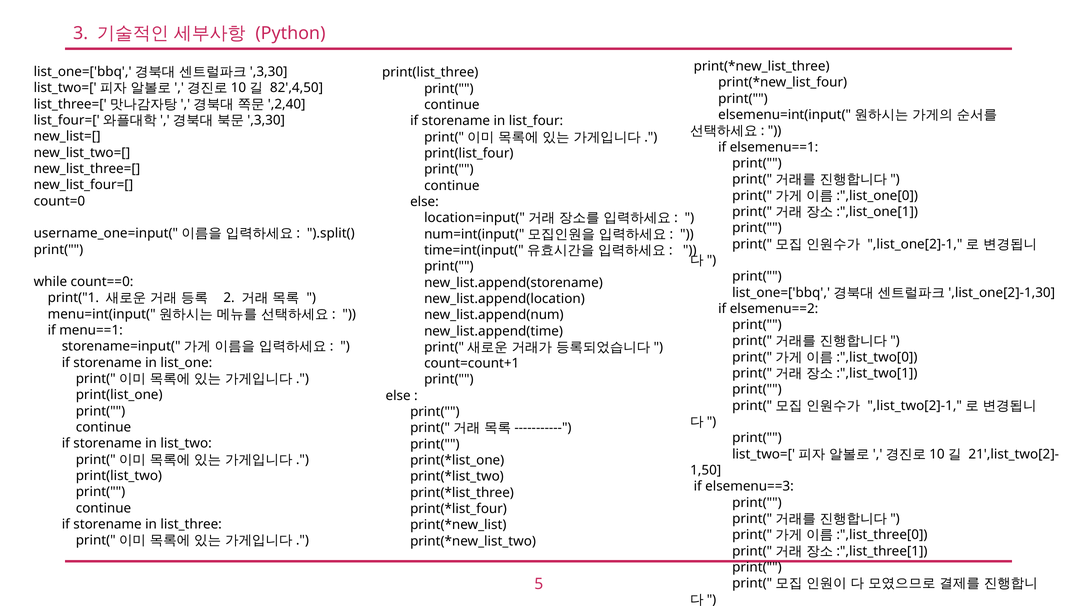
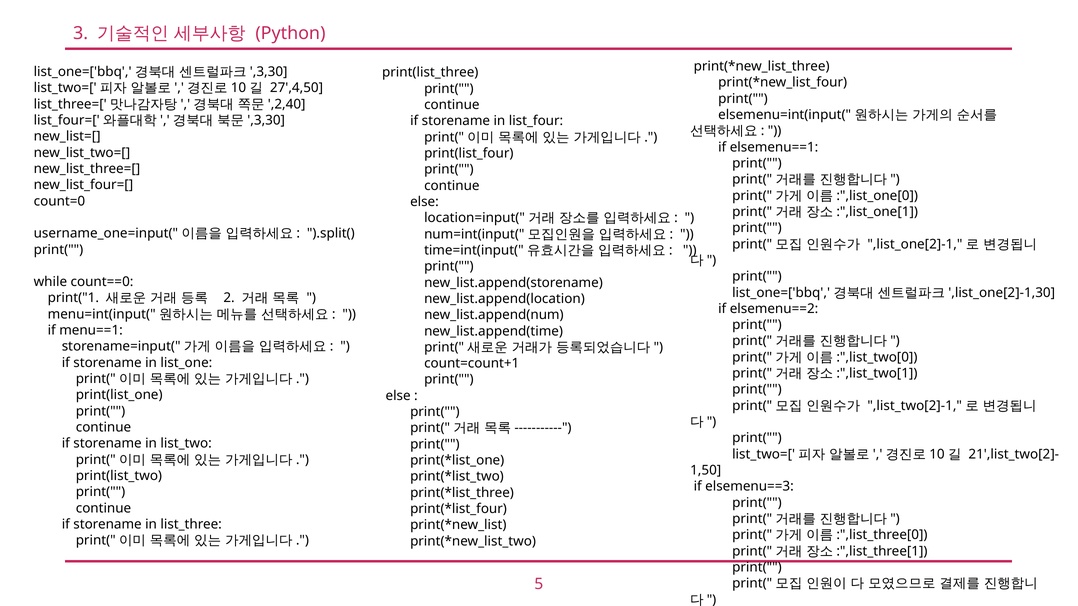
82',4,50: 82',4,50 -> 27',4,50 (297, 88)
